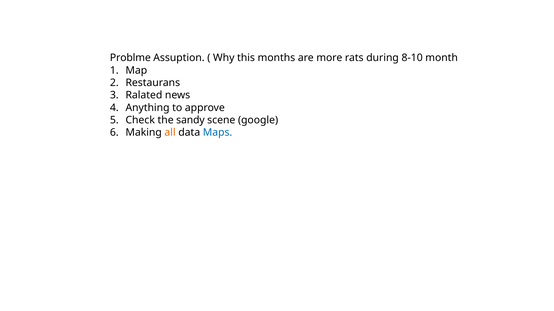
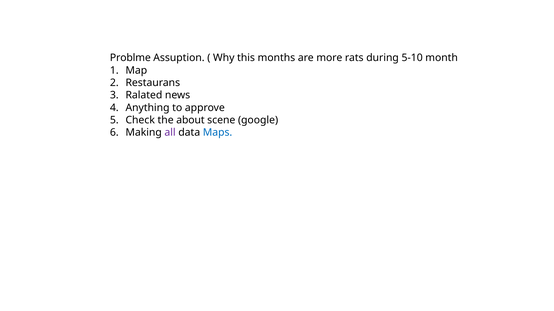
8-10: 8-10 -> 5-10 (412, 58)
sandy: sandy -> about (190, 120)
all colour: orange -> purple (170, 133)
